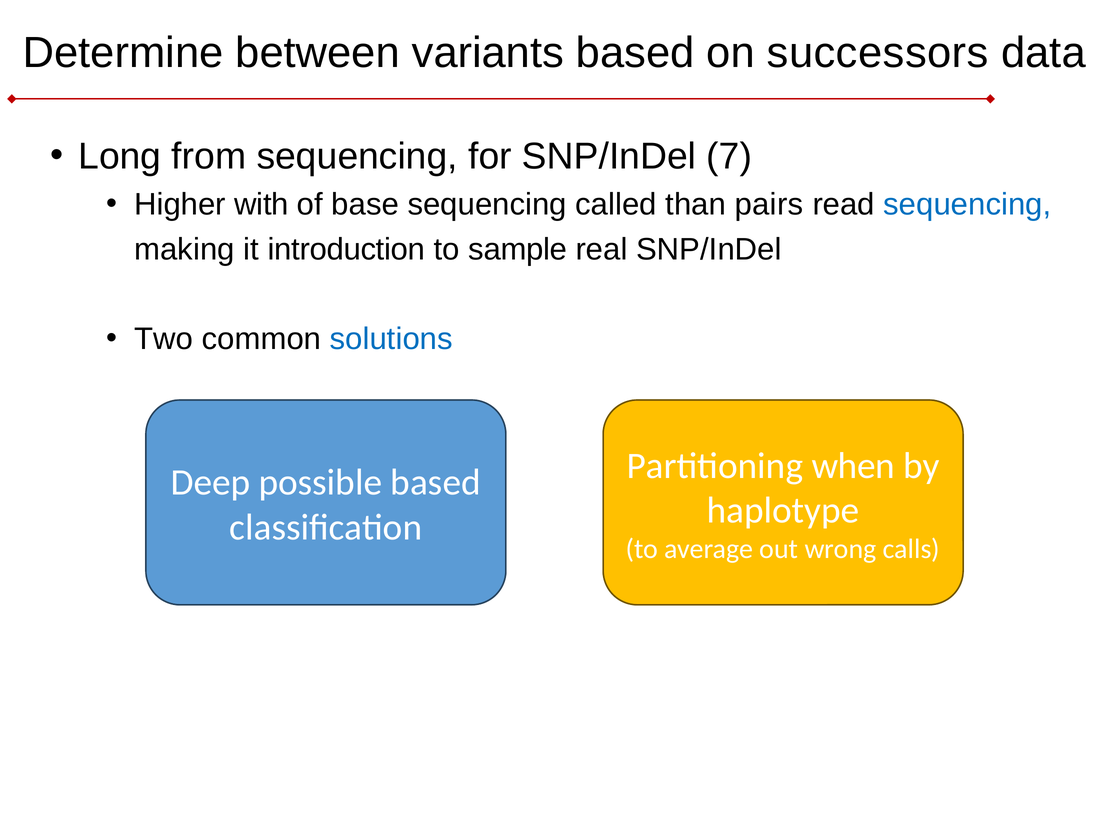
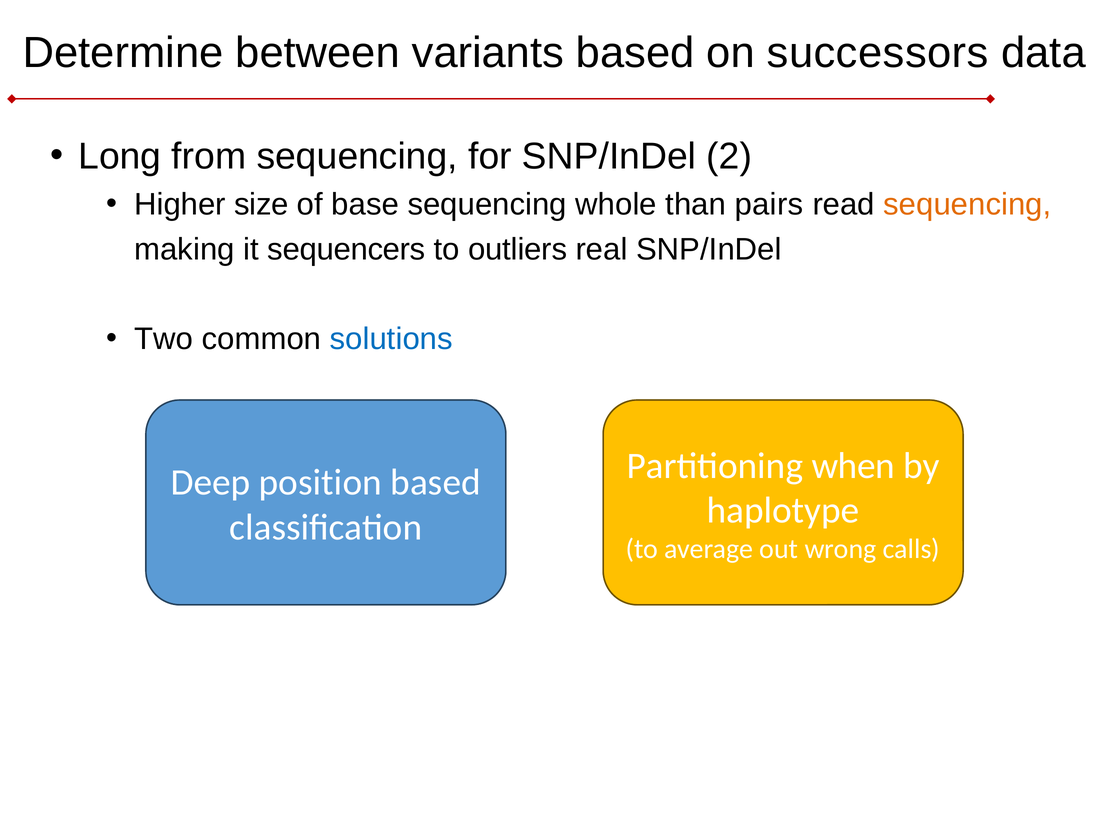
7: 7 -> 2 (729, 157)
with: with -> size (261, 205)
called: called -> whole (616, 205)
sequencing colour: blue -> orange (967, 205)
introduction: introduction -> sequencers (346, 249)
sample: sample -> outliers (518, 249)
possible: possible -> position (320, 483)
